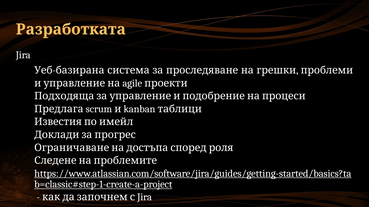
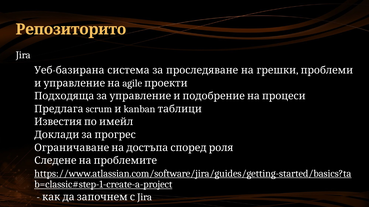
Разработката: Разработката -> Репозиторито (71, 29)
